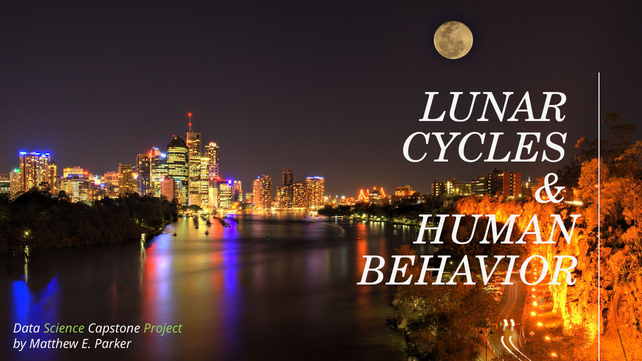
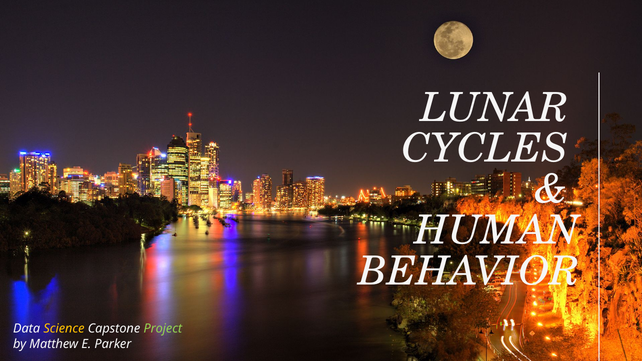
Science colour: light green -> yellow (64, 329)
